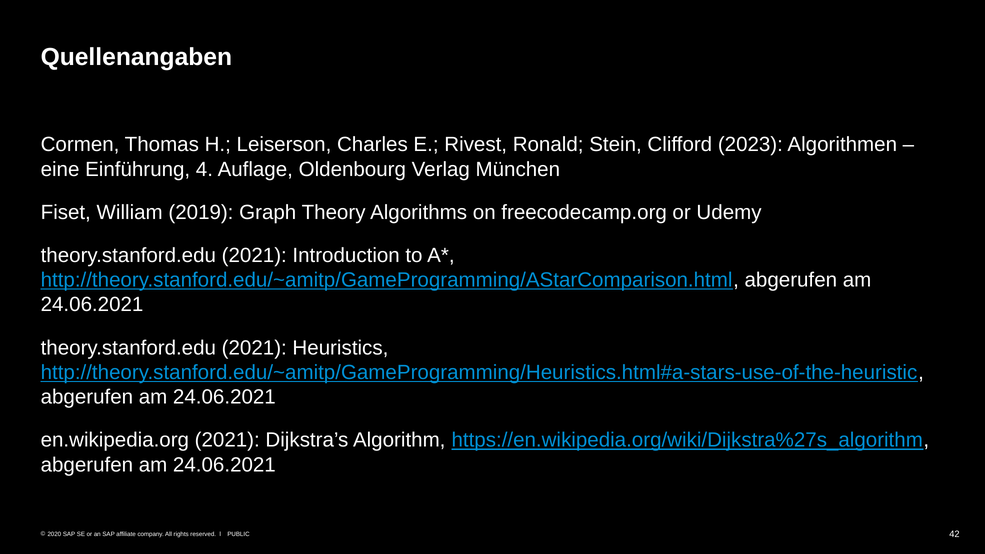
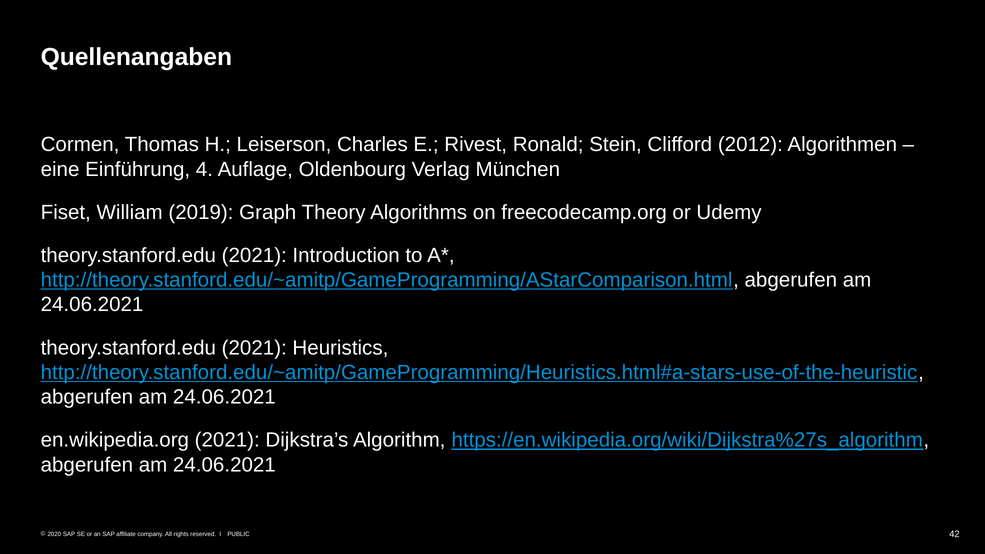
2023: 2023 -> 2012 (750, 145)
